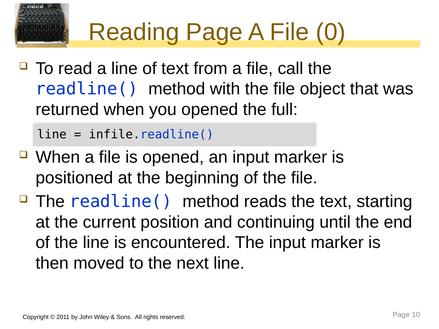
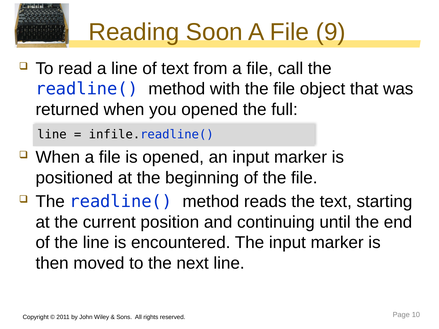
Reading Page: Page -> Soon (214, 32)
0: 0 -> 9 (331, 32)
